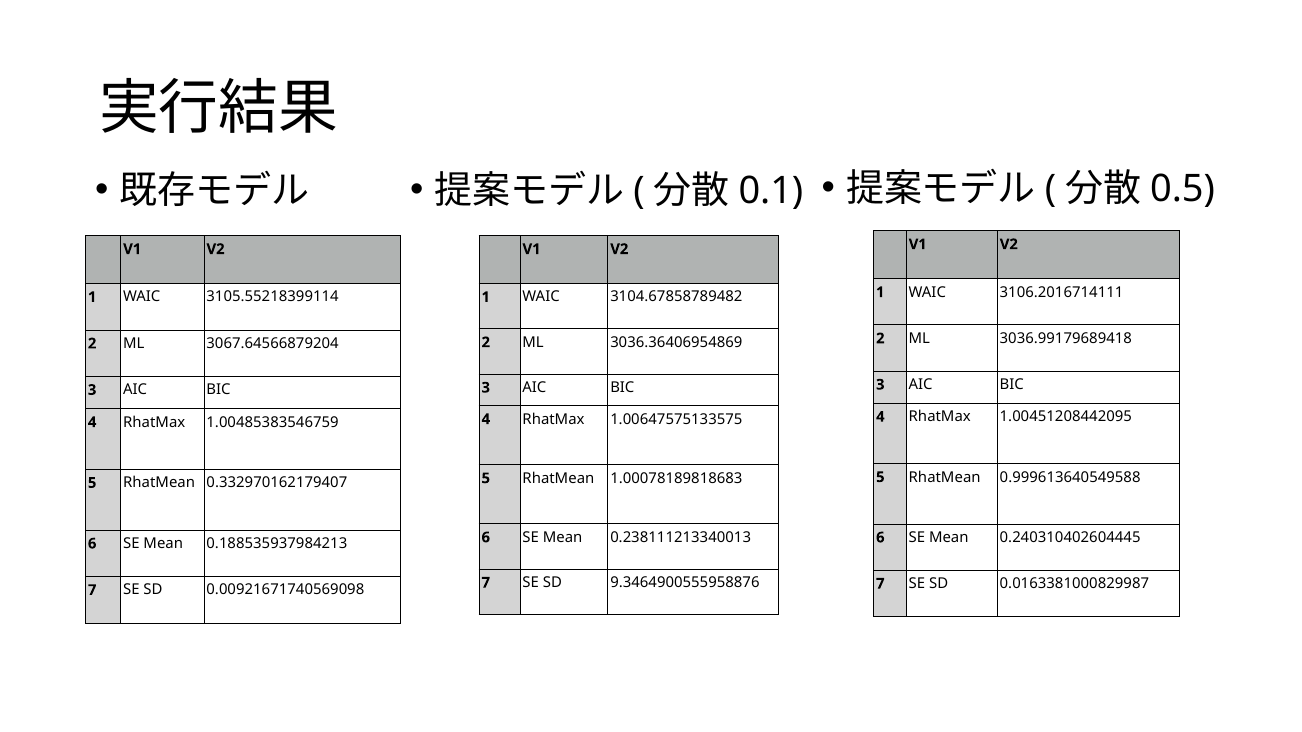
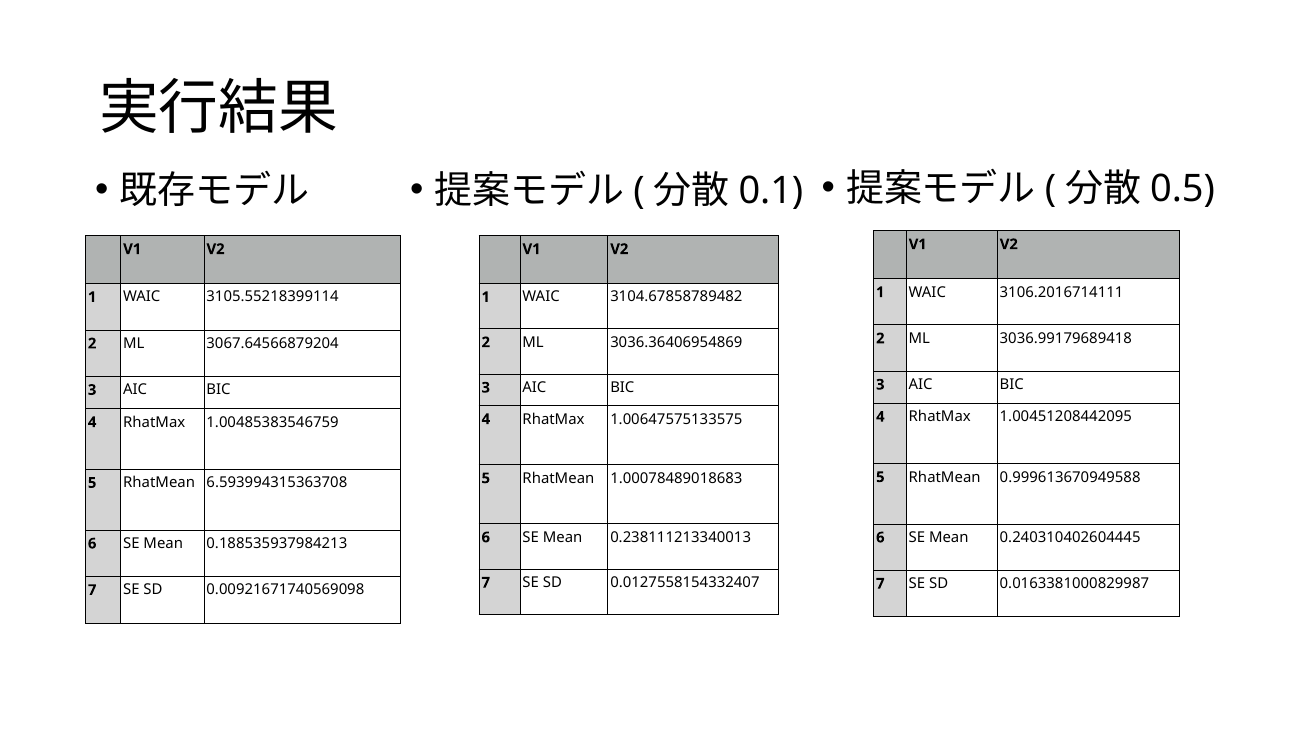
0.999613640549588: 0.999613640549588 -> 0.999613670949588 (1070, 477)
1.00078189818683: 1.00078189818683 -> 1.00078489018683 (676, 478)
0.332970162179407: 0.332970162179407 -> 6.593994315363708 (277, 483)
9.3464900555958876: 9.3464900555958876 -> 0.0127558154332407 (685, 583)
